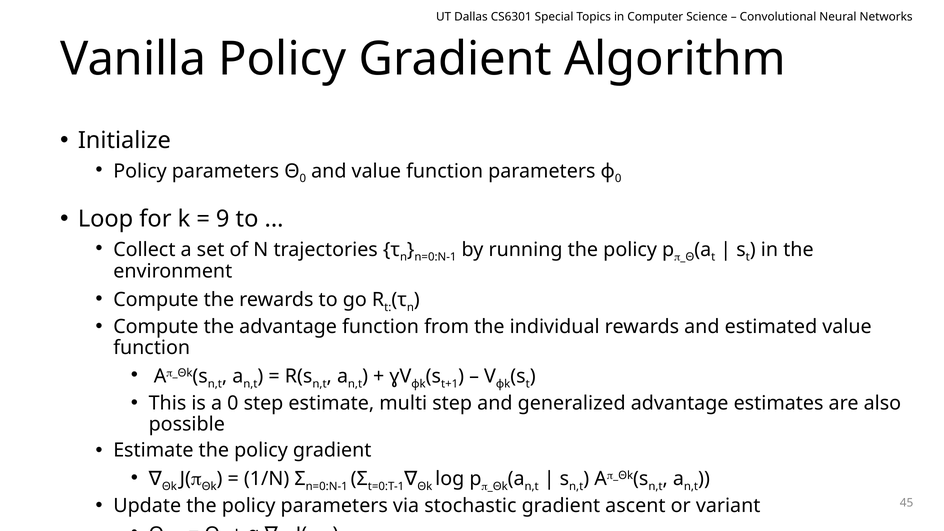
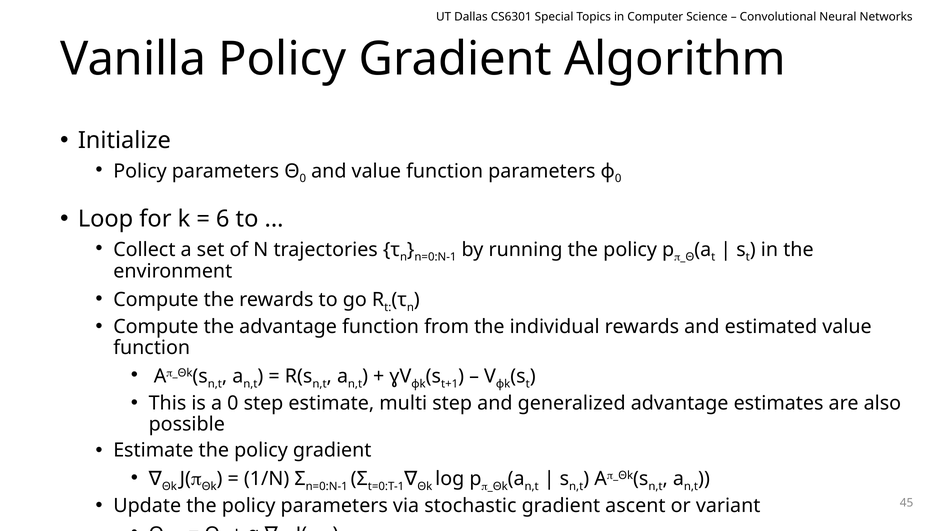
9: 9 -> 6 (223, 219)
